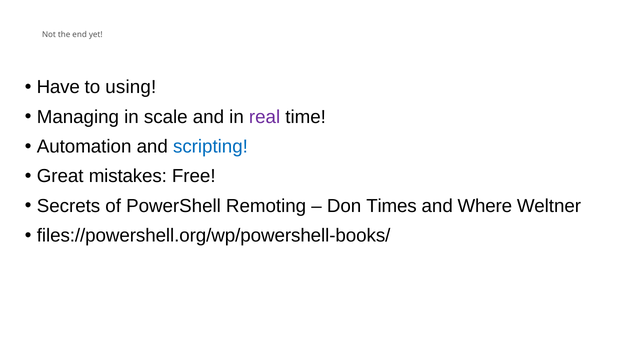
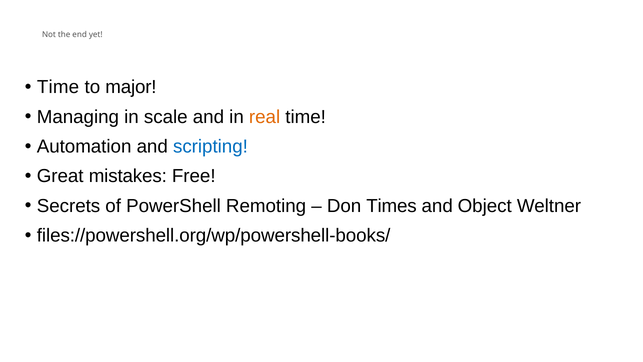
Have: Have -> Time (58, 87)
using: using -> major (131, 87)
real colour: purple -> orange (265, 117)
Where: Where -> Object (485, 206)
